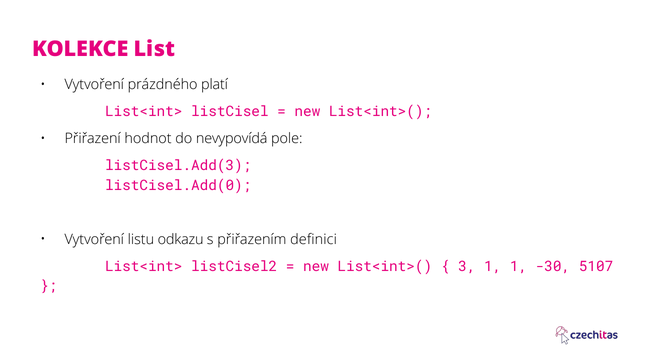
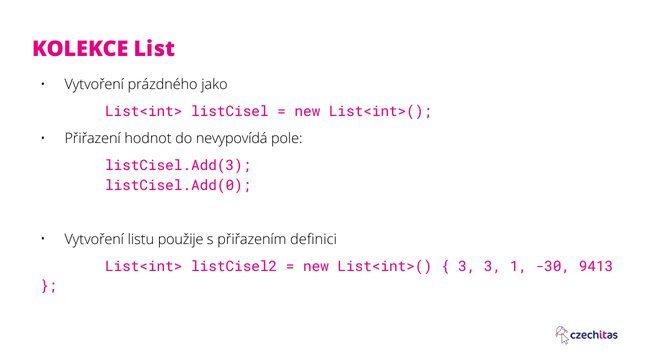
platí: platí -> jako (214, 85)
odkazu: odkazu -> použije (181, 240)
3 1: 1 -> 3 (493, 267)
5107: 5107 -> 9413 (596, 267)
